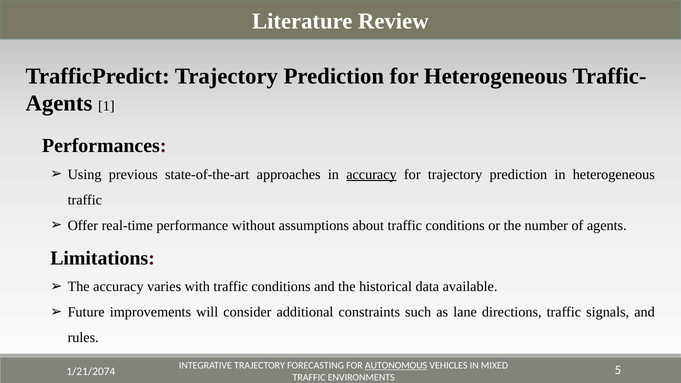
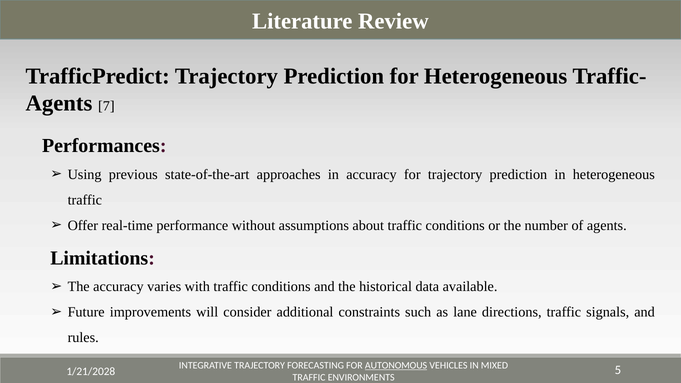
1: 1 -> 7 (106, 106)
accuracy underline: present -> none (371, 174)
1/21/2074: 1/21/2074 -> 1/21/2028 (91, 372)
